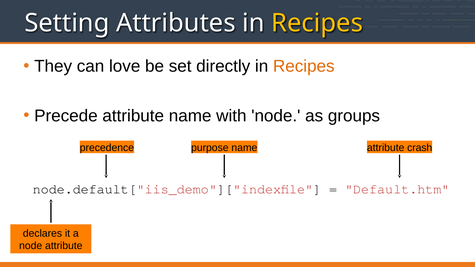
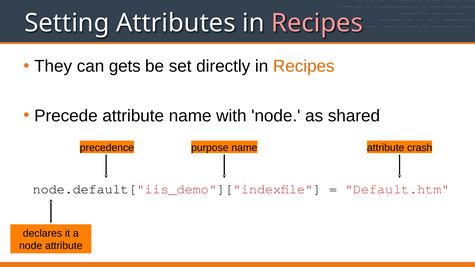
Recipes colour: yellow -> pink (317, 23)
love: love -> gets (125, 66)
groups: groups -> shared (354, 116)
